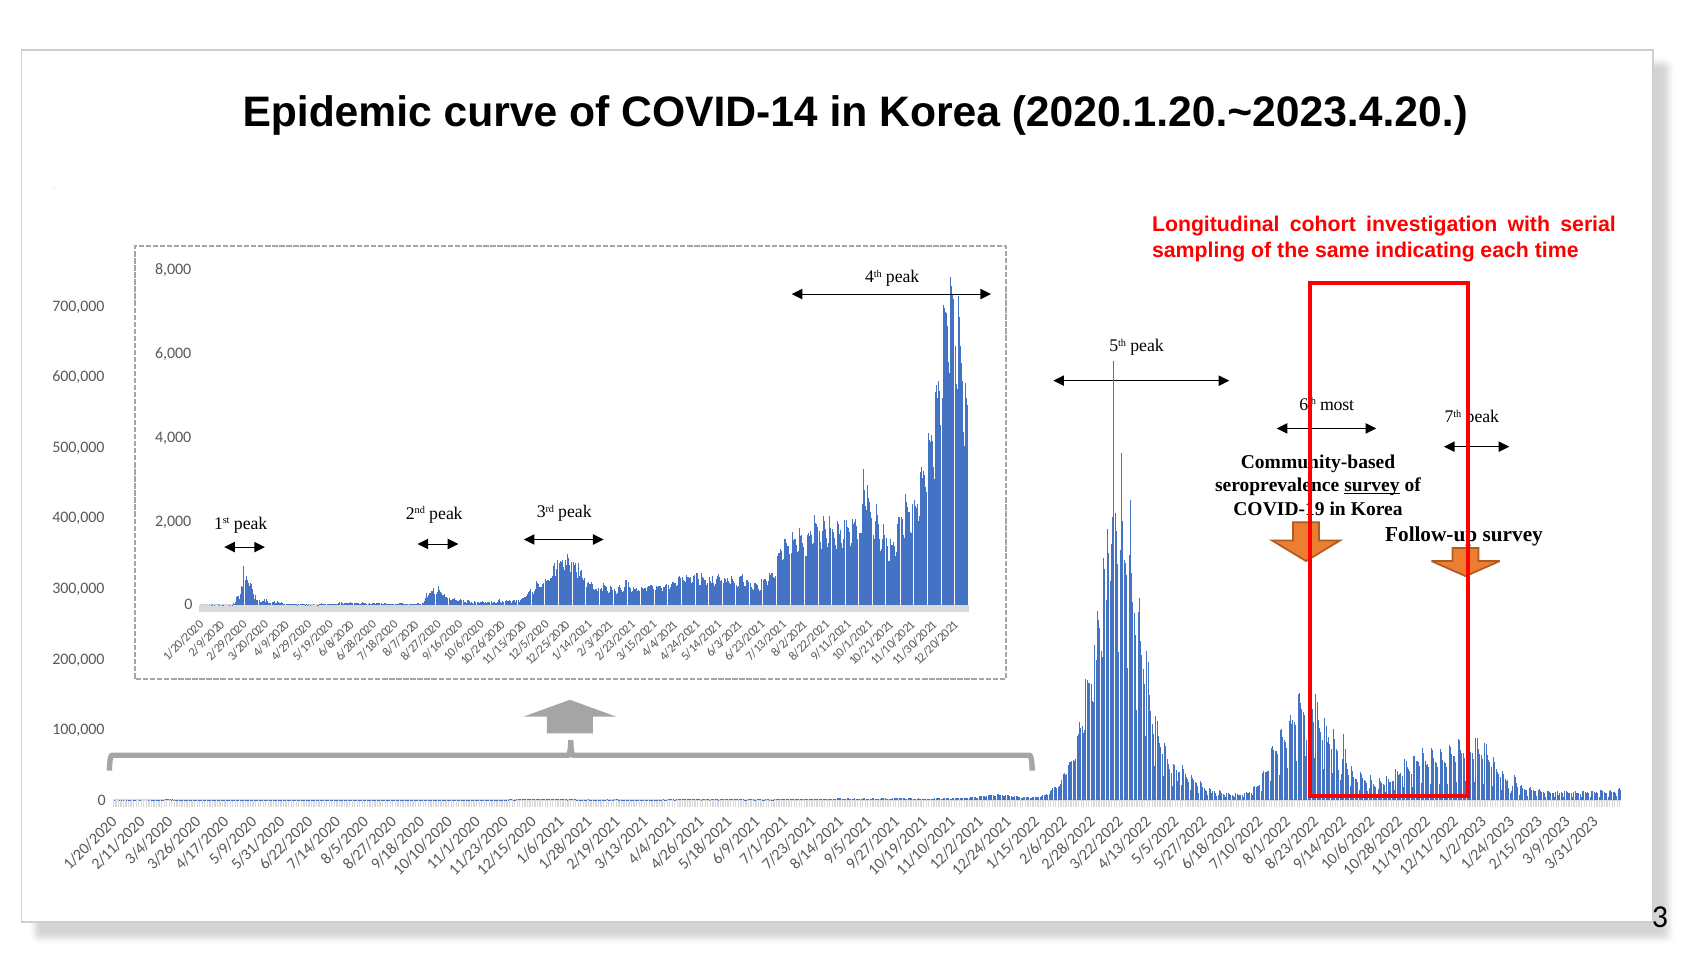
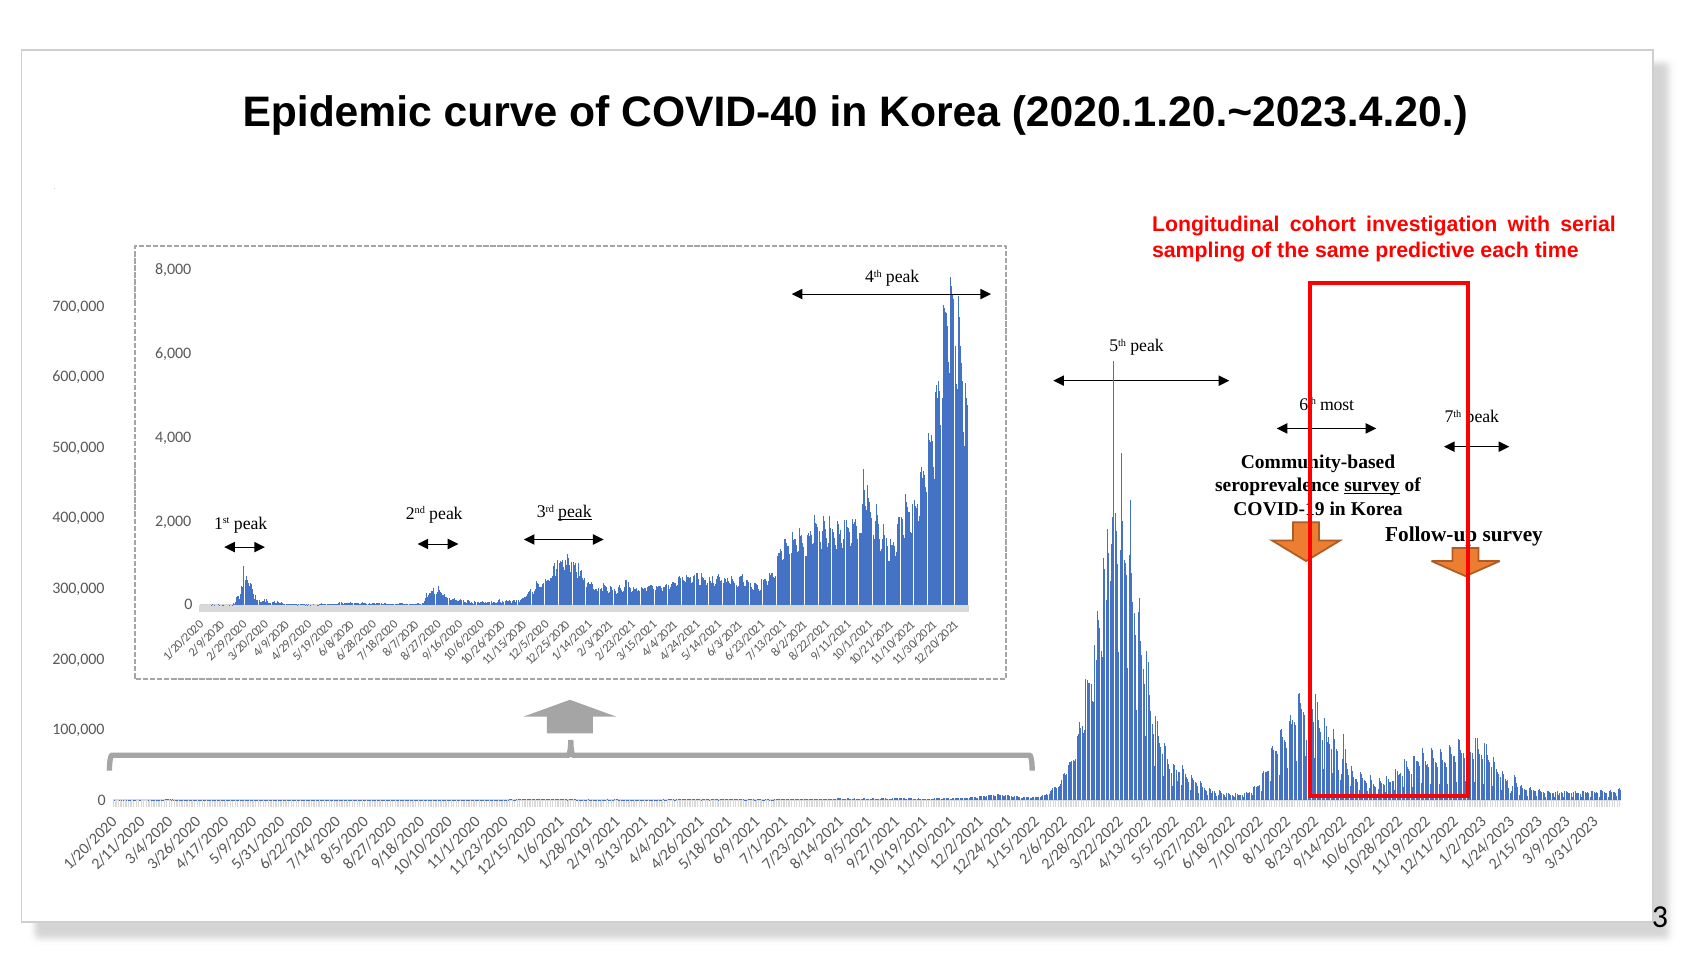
COVID-14: COVID-14 -> COVID-40 (719, 113)
indicating: indicating -> predictive (1425, 250)
peak underline: none -> present (575, 512)
